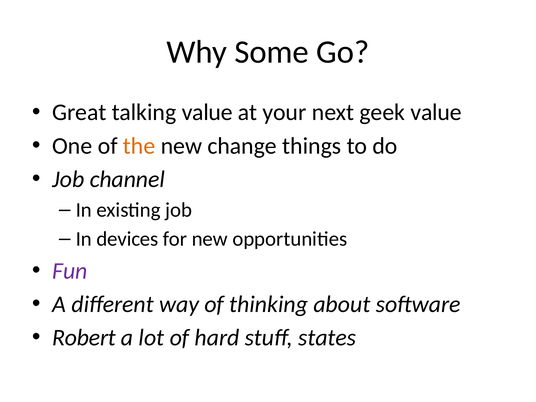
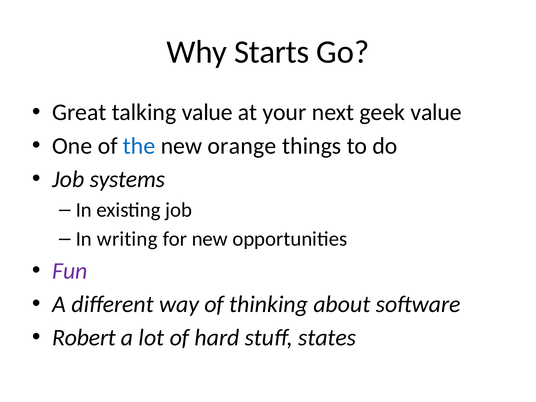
Some: Some -> Starts (272, 52)
the colour: orange -> blue (139, 146)
change: change -> orange (242, 146)
channel: channel -> systems (127, 179)
devices: devices -> writing (127, 239)
